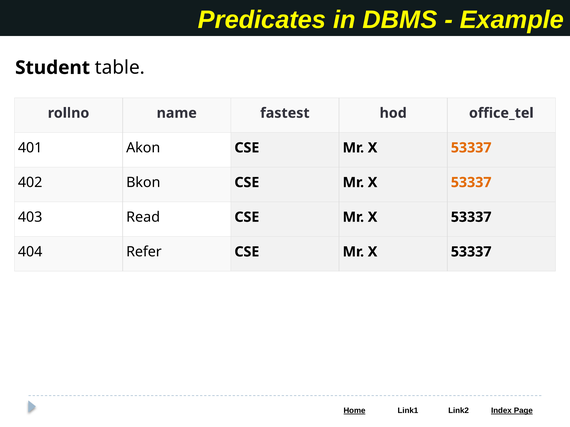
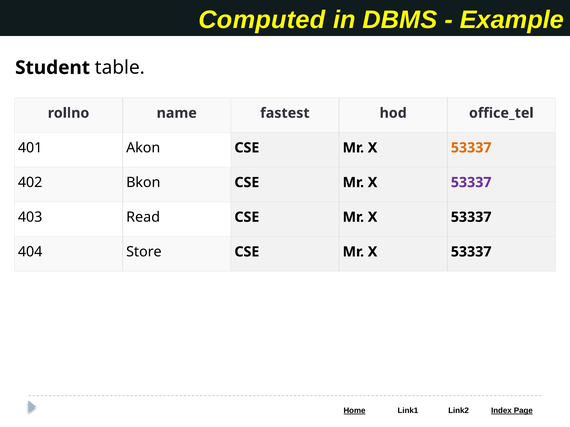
Predicates: Predicates -> Computed (262, 20)
53337 colour: orange -> purple (471, 183)
Refer: Refer -> Store (144, 252)
